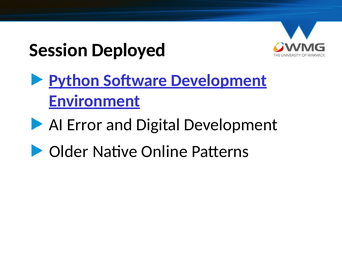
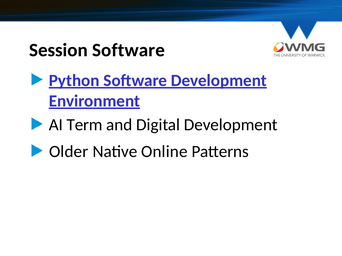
Session Deployed: Deployed -> Software (128, 50)
Error: Error -> Term (85, 125)
